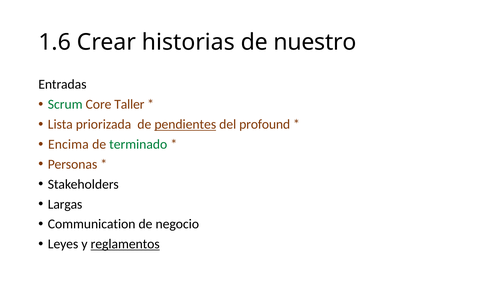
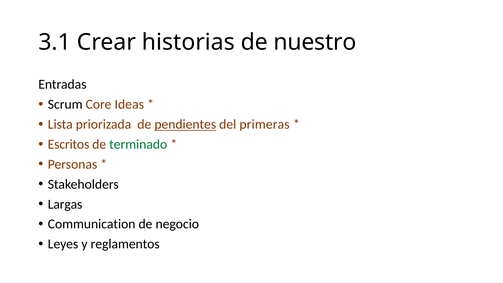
1.6: 1.6 -> 3.1 (55, 42)
Scrum colour: green -> black (65, 104)
Taller: Taller -> Ideas (129, 104)
profound: profound -> primeras (265, 124)
Encima: Encima -> Escritos (69, 144)
reglamentos underline: present -> none (125, 244)
